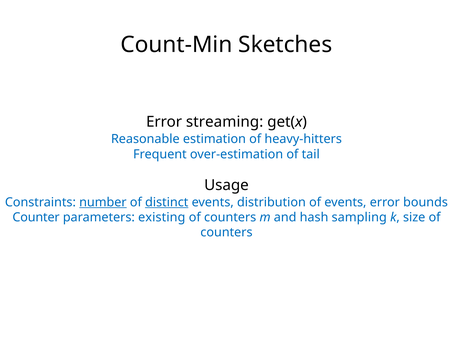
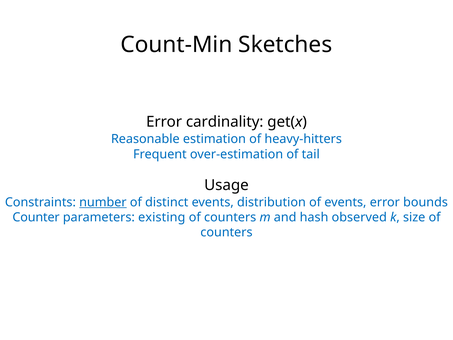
streaming: streaming -> cardinality (225, 122)
distinct underline: present -> none (167, 202)
sampling: sampling -> observed (359, 217)
